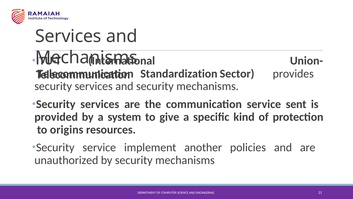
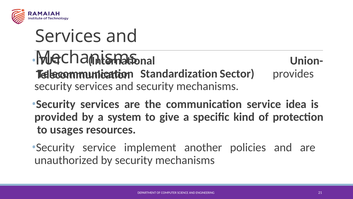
sent: sent -> idea (296, 104)
origins: origins -> usages (67, 129)
